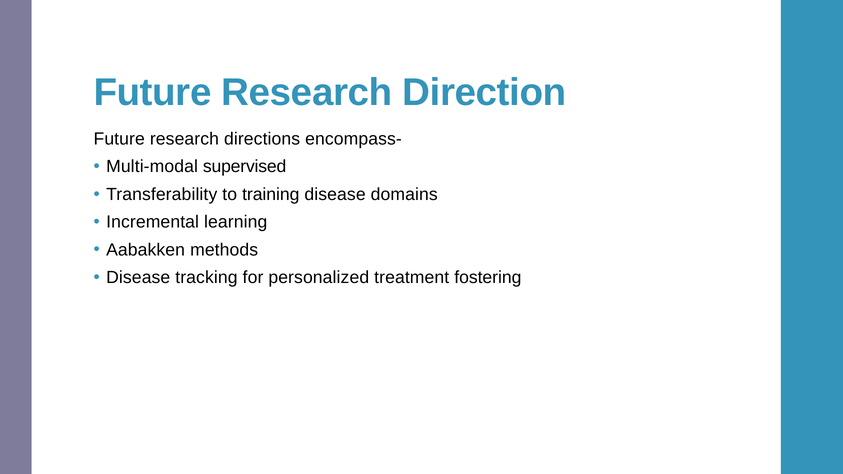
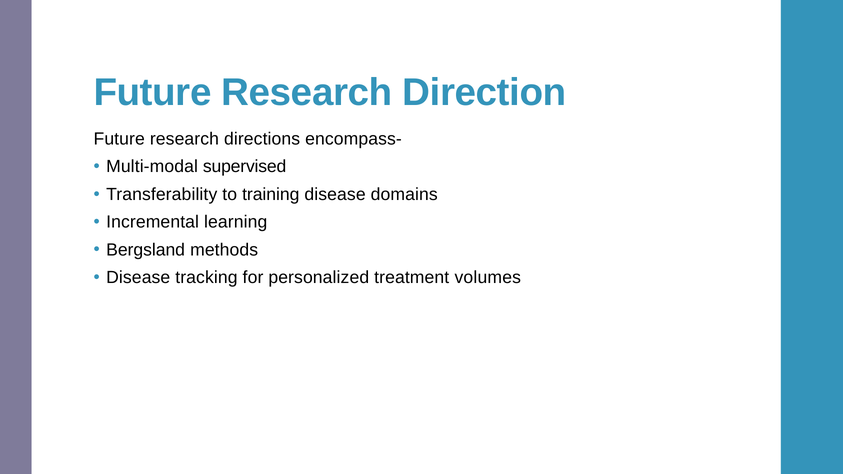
Aabakken: Aabakken -> Bergsland (146, 250)
fostering: fostering -> volumes (488, 278)
